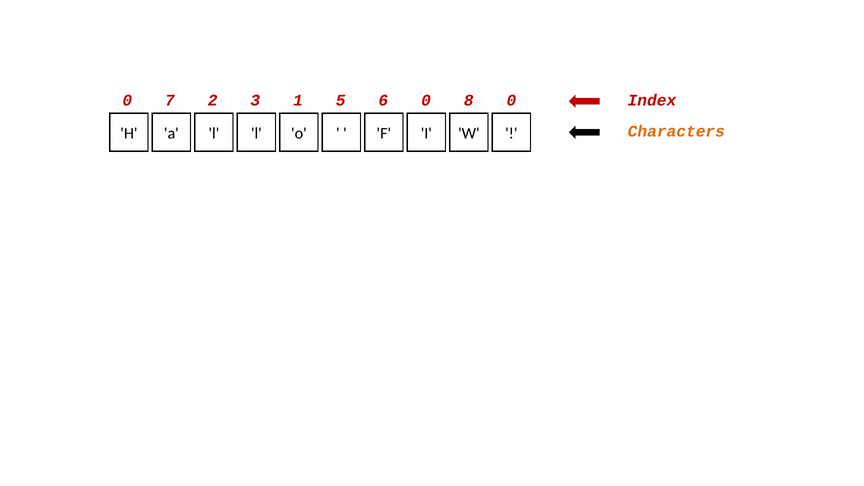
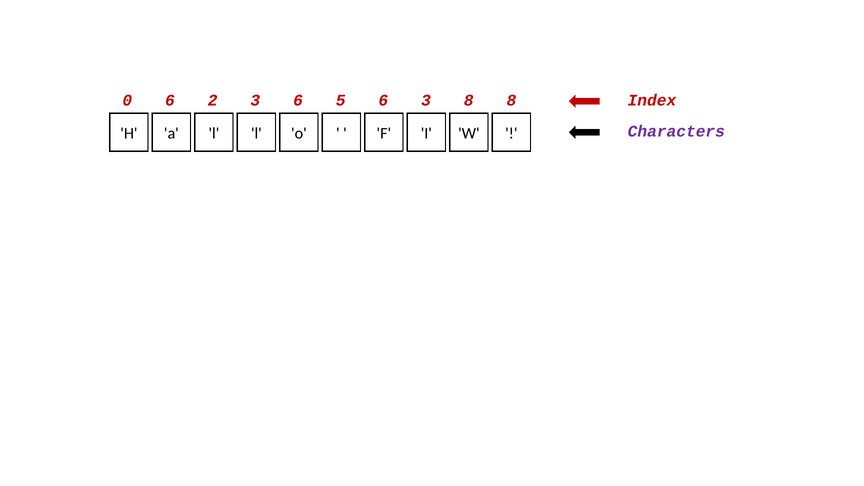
0 7: 7 -> 6 (170, 100)
2 1: 1 -> 6 (298, 100)
0: 0 -> 3 (426, 100)
8 0: 0 -> 8 (511, 100)
Characters colour: orange -> purple (676, 132)
